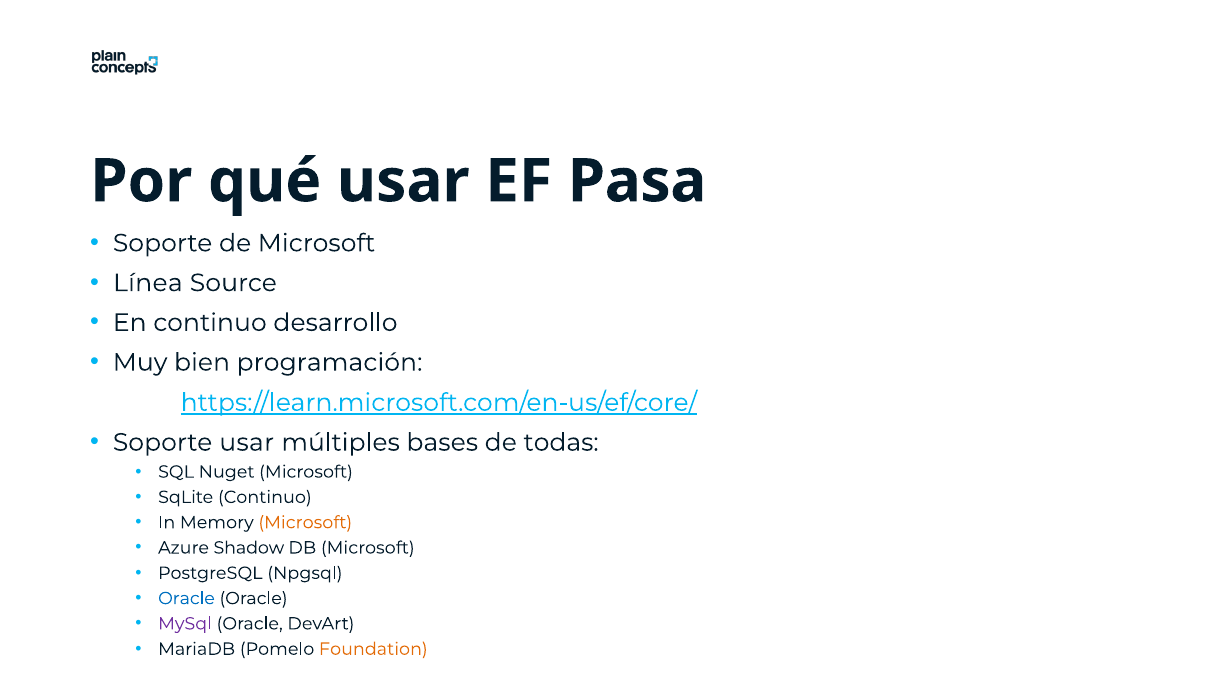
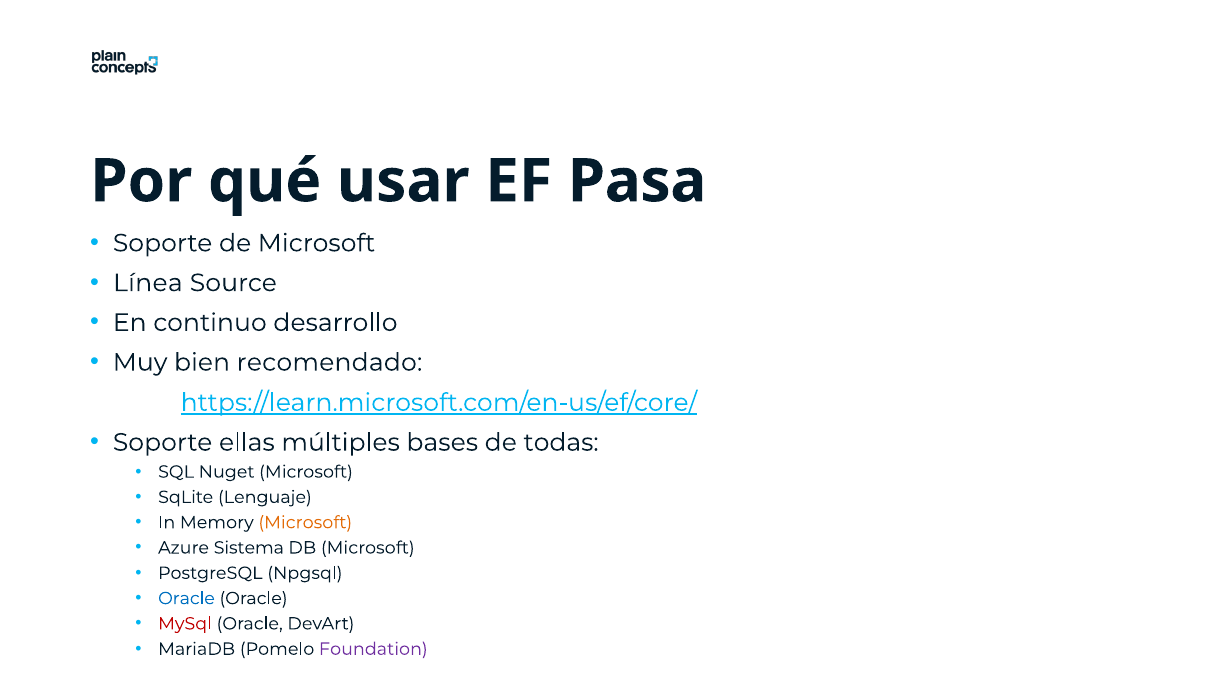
programación: programación -> recomendado (329, 362)
Soporte usar: usar -> ellas (247, 442)
SqLite Continuo: Continuo -> Lenguaje (265, 497)
Shadow: Shadow -> Sistema (249, 548)
MySql colour: purple -> red (185, 624)
Foundation colour: orange -> purple (373, 649)
